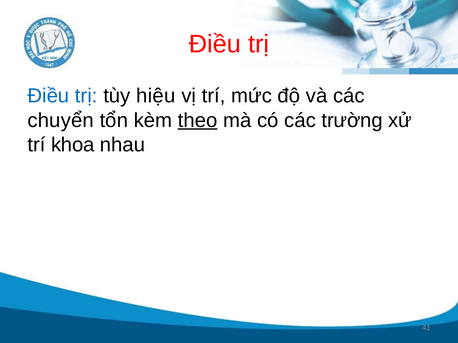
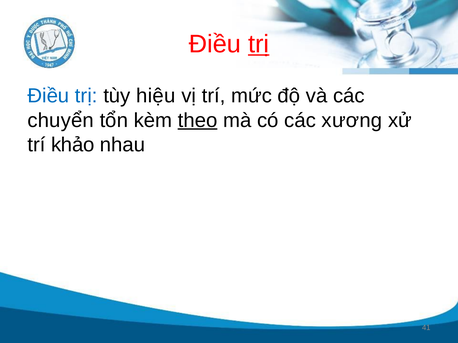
trị underline: none -> present (259, 44)
trường: trường -> xương (352, 121)
khoa: khoa -> khảo (73, 145)
